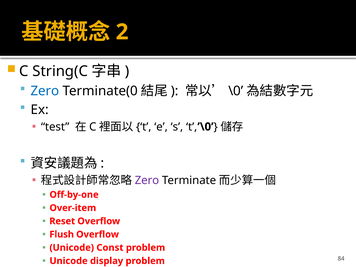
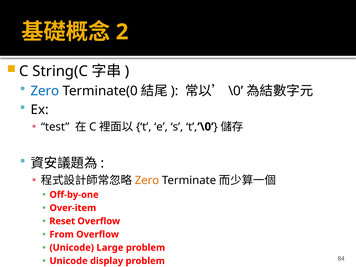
Zero colour: purple -> orange (147, 180)
Flush: Flush -> From (62, 234)
Const: Const -> Large (110, 248)
